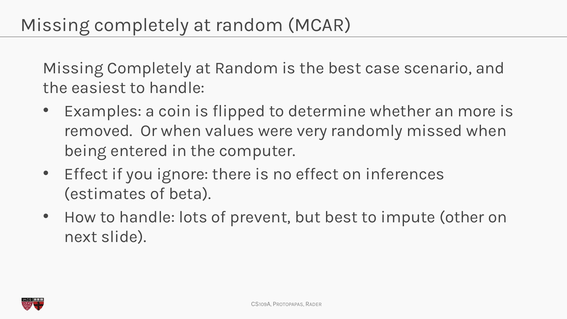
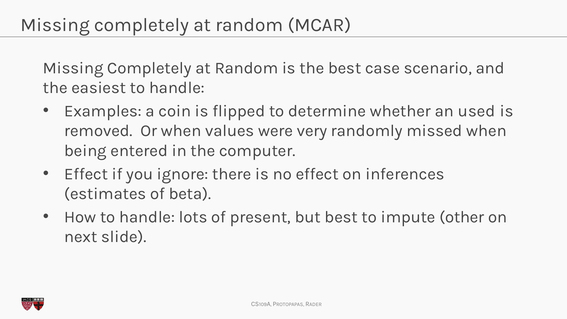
more: more -> used (477, 111)
prevent: prevent -> present (260, 217)
